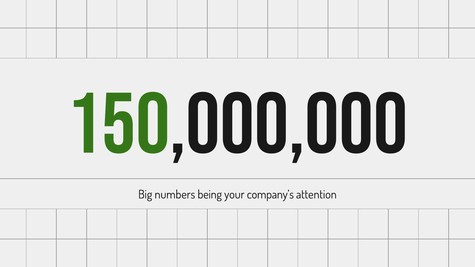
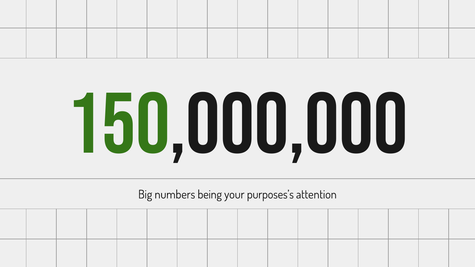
company’s: company’s -> purposes’s (270, 195)
